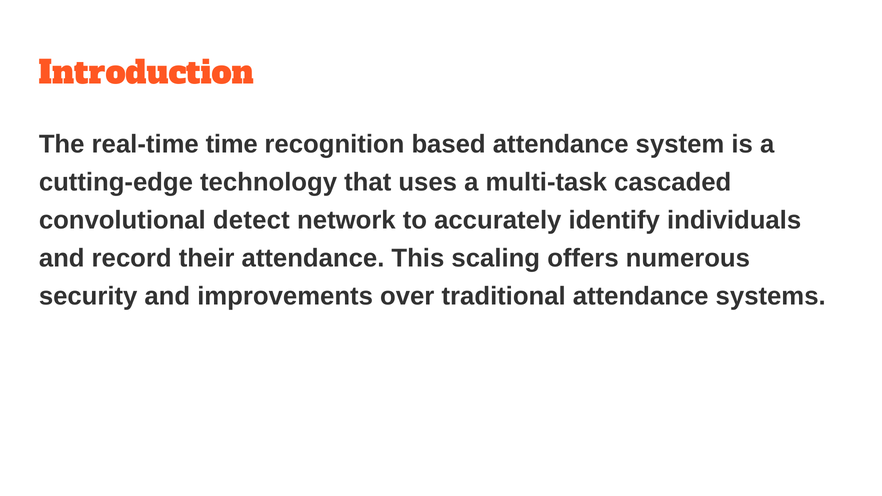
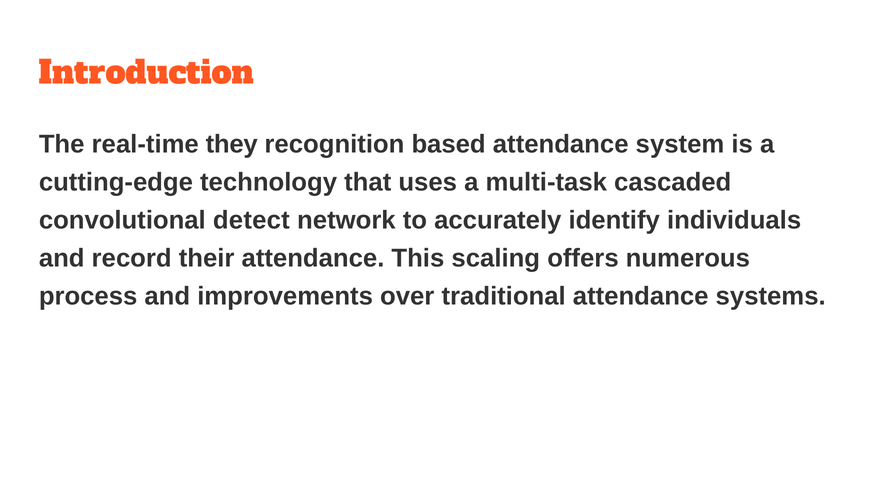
time: time -> they (232, 144)
security: security -> process (88, 296)
